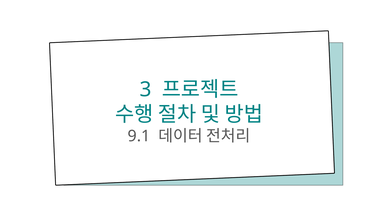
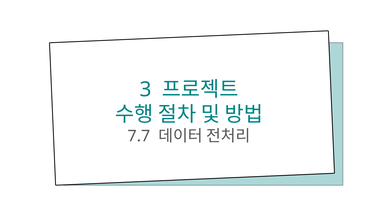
9.1: 9.1 -> 7.7 (139, 136)
